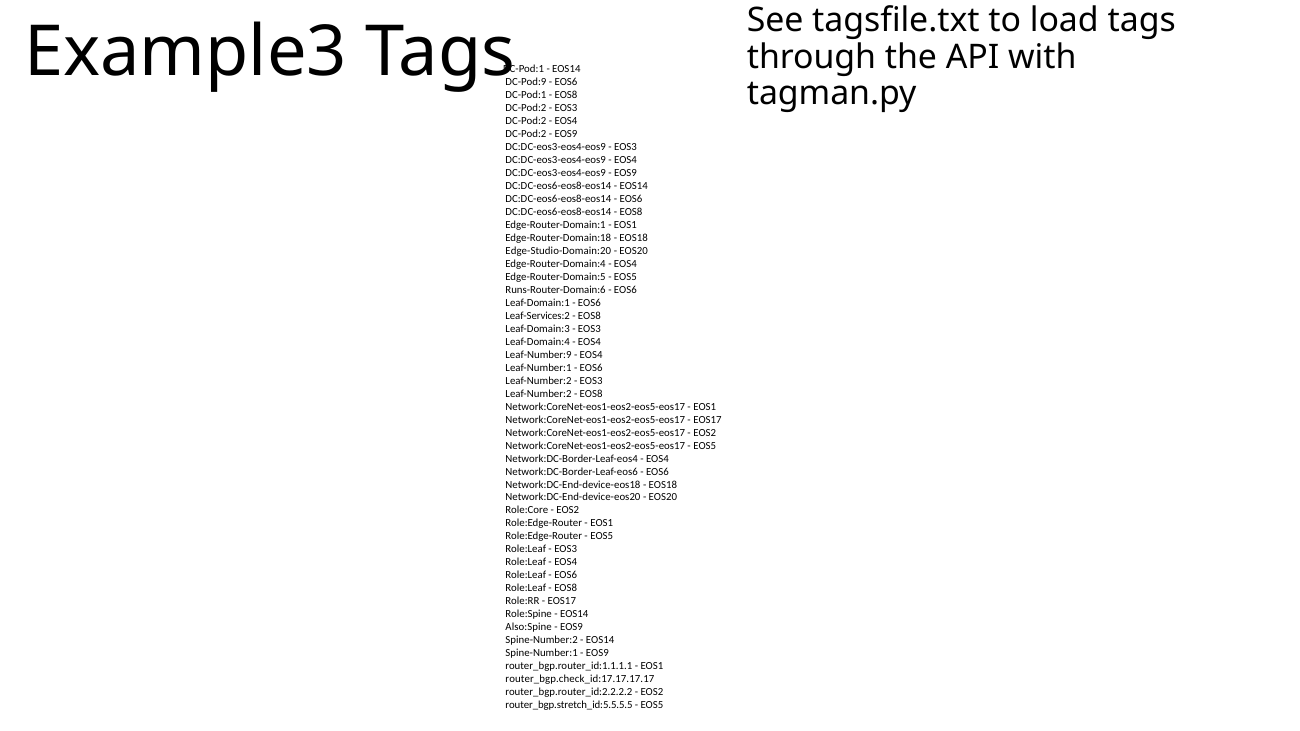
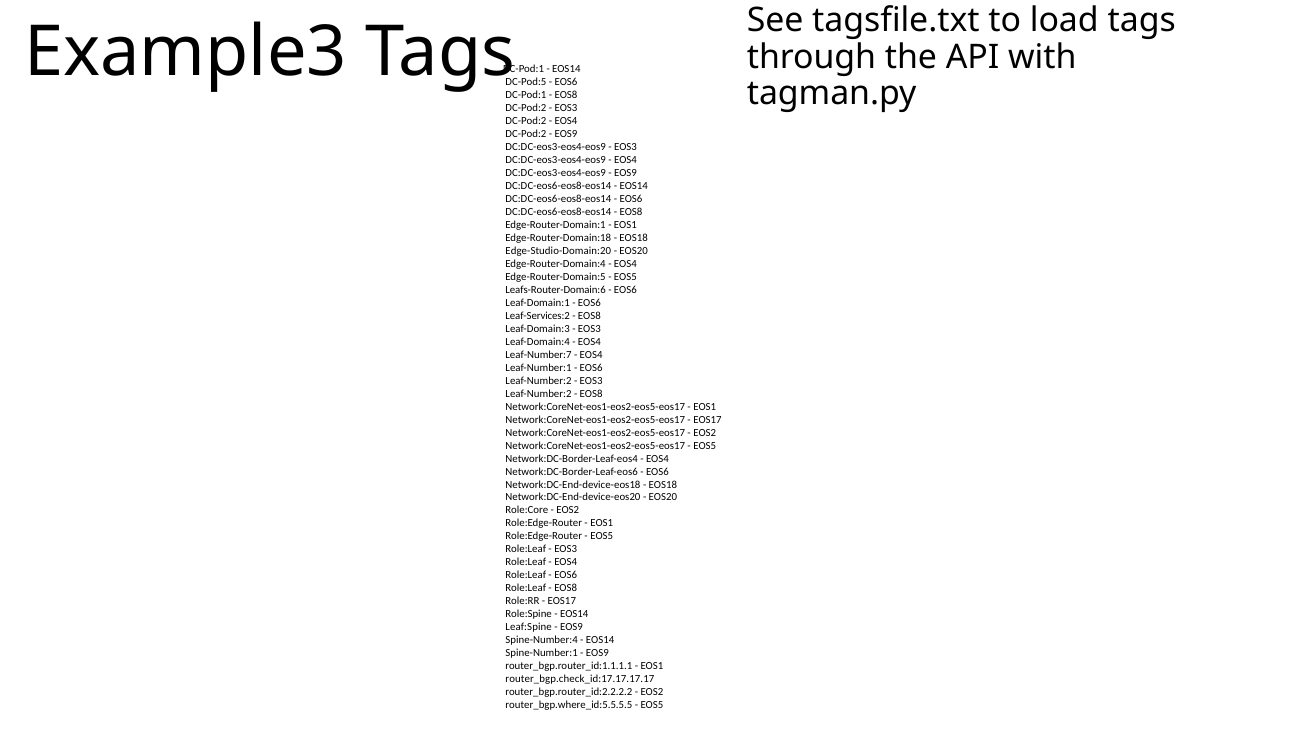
DC-Pod:9: DC-Pod:9 -> DC-Pod:5 (526, 82)
Runs-Router-Domain:6: Runs-Router-Domain:6 -> Leafs-Router-Domain:6 (556, 290)
Leaf-Number:9: Leaf-Number:9 -> Leaf-Number:7 (539, 355)
Also:Spine: Also:Spine -> Leaf:Spine (529, 627)
Spine-Number:2: Spine-Number:2 -> Spine-Number:4 (542, 640)
router_bgp.stretch_id:5.5.5.5: router_bgp.stretch_id:5.5.5.5 -> router_bgp.where_id:5.5.5.5 (569, 705)
